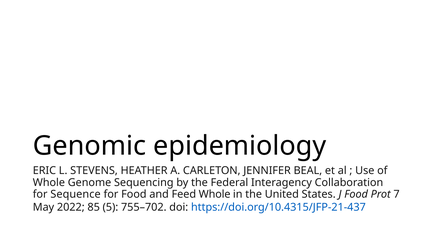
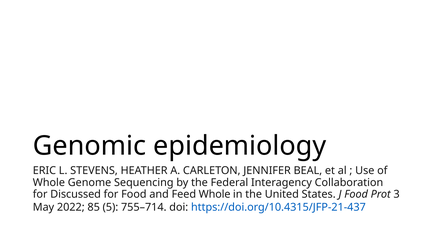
Sequence: Sequence -> Discussed (76, 194)
7: 7 -> 3 (397, 194)
755–702: 755–702 -> 755–714 (144, 207)
